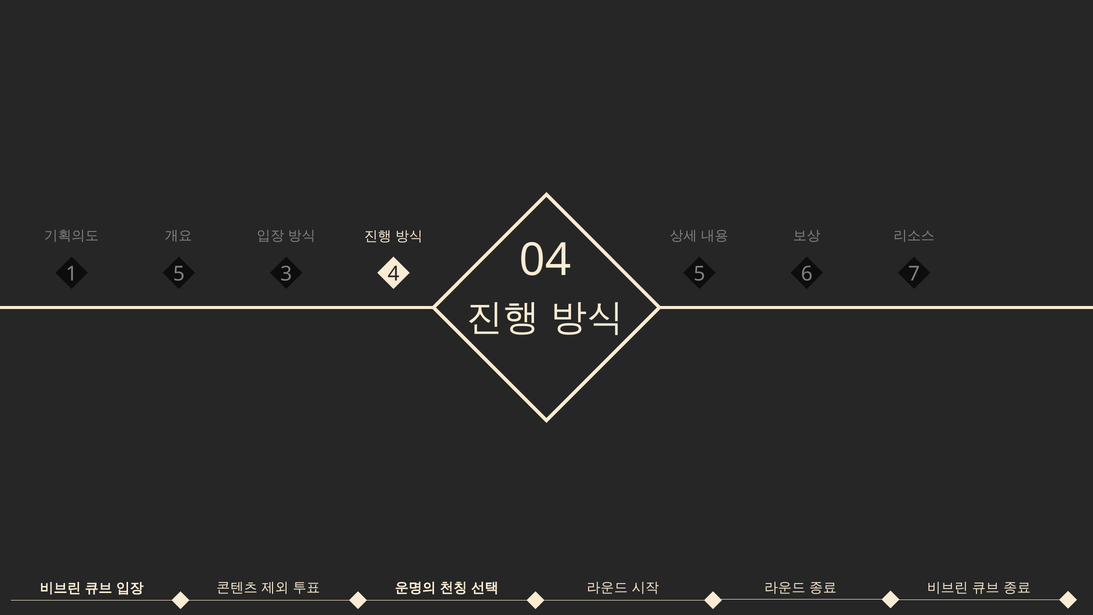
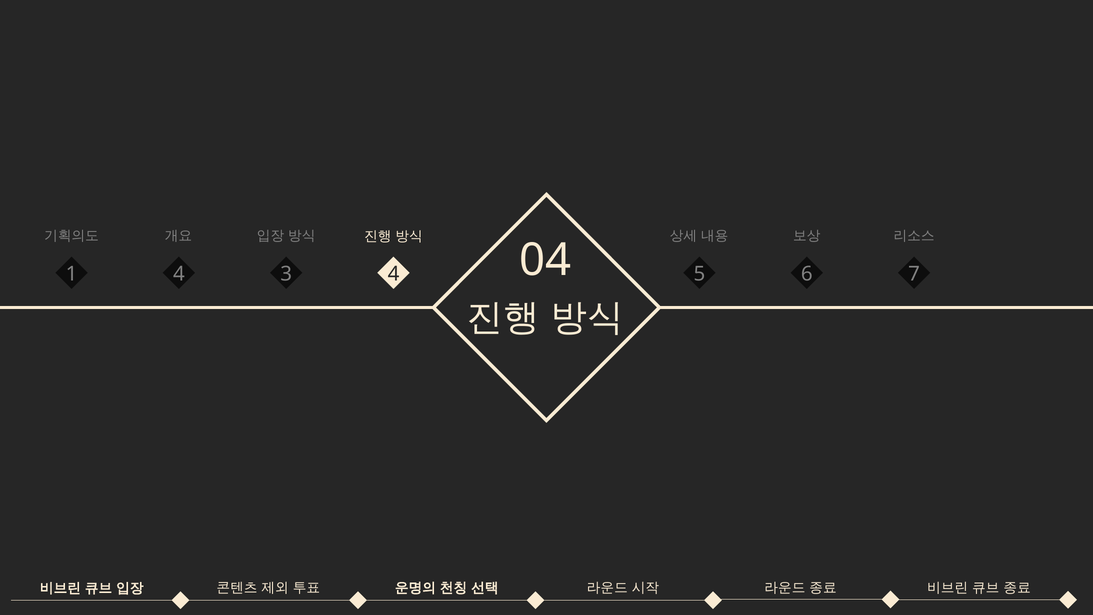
1 5: 5 -> 4 (179, 274)
